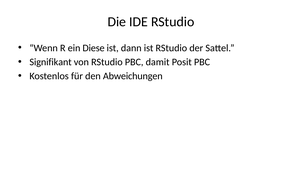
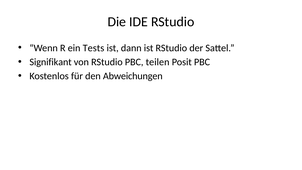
Diese: Diese -> Tests (93, 48)
damit: damit -> teilen (158, 62)
